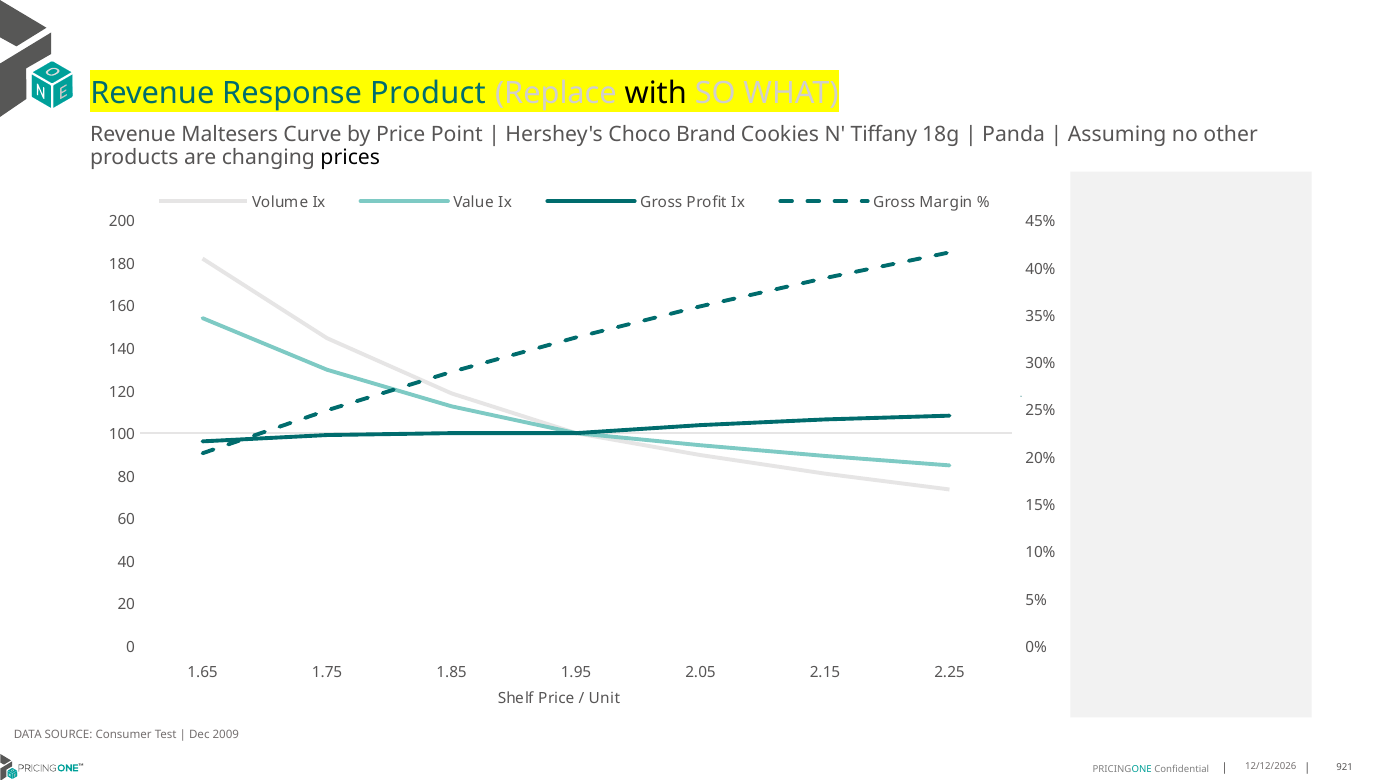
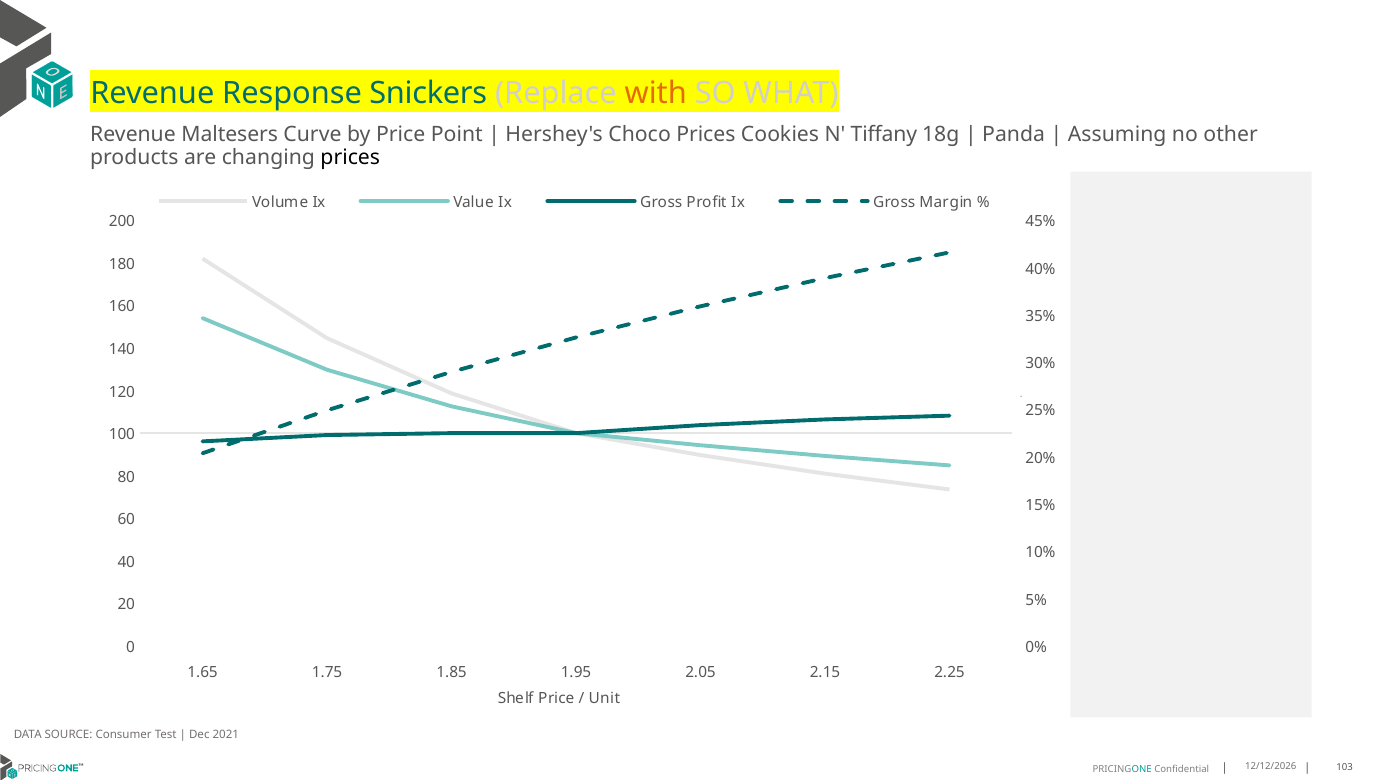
Product: Product -> Snickers (428, 93)
with colour: black -> orange (656, 93)
Choco Brand: Brand -> Prices (706, 134)
2009: 2009 -> 2021 (226, 735)
921: 921 -> 103 (1345, 767)
